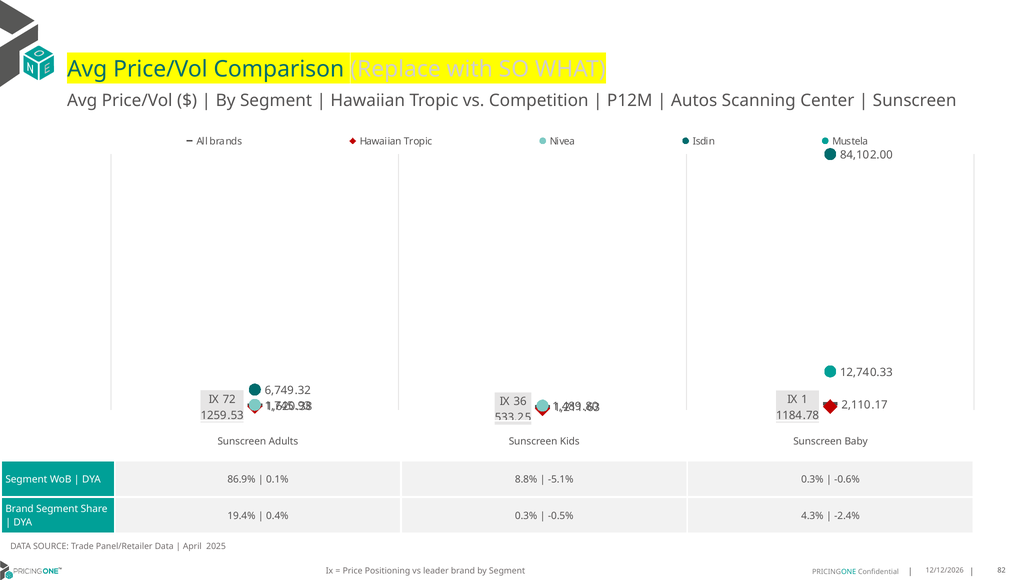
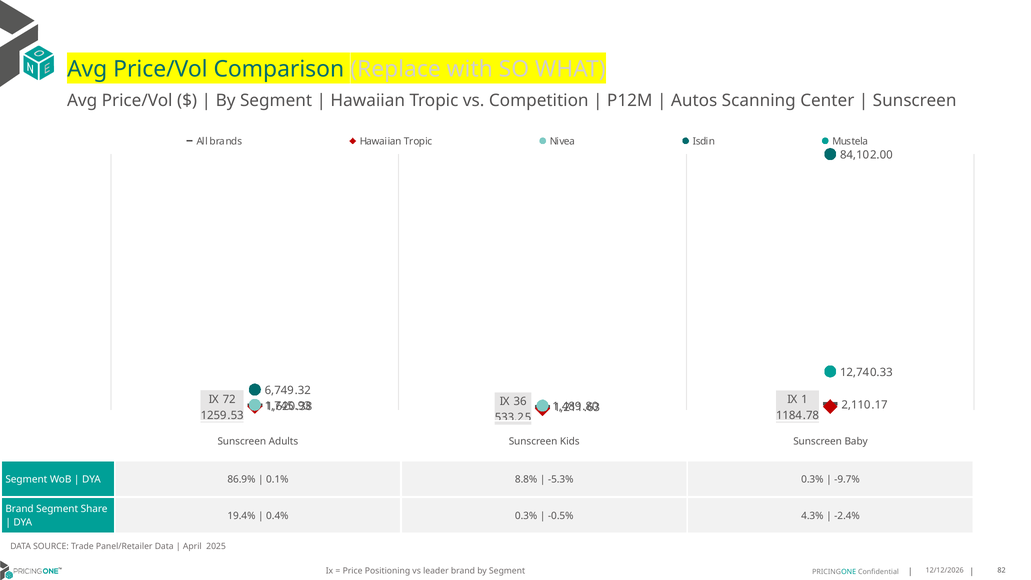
-5.1%: -5.1% -> -5.3% (561, 479)
-0.6%: -0.6% -> -9.7% (847, 479)
